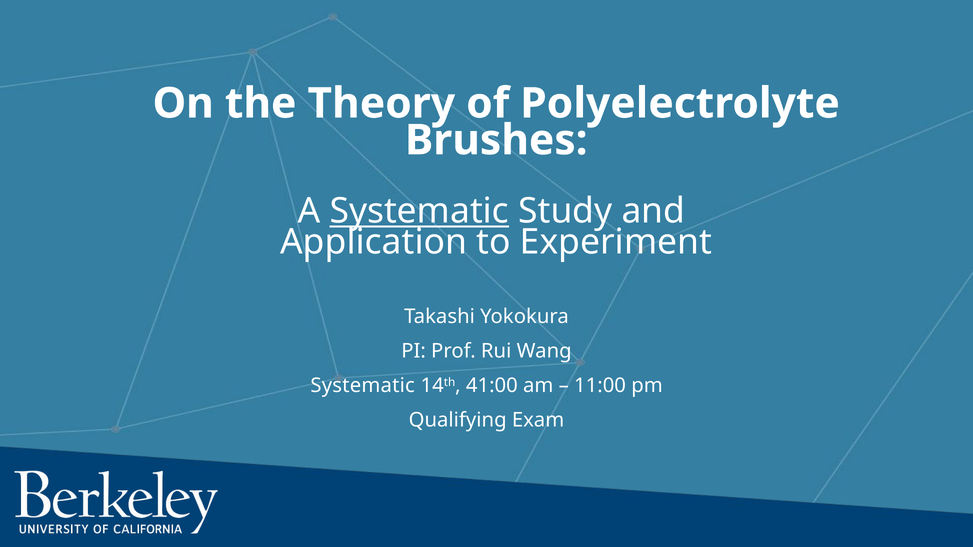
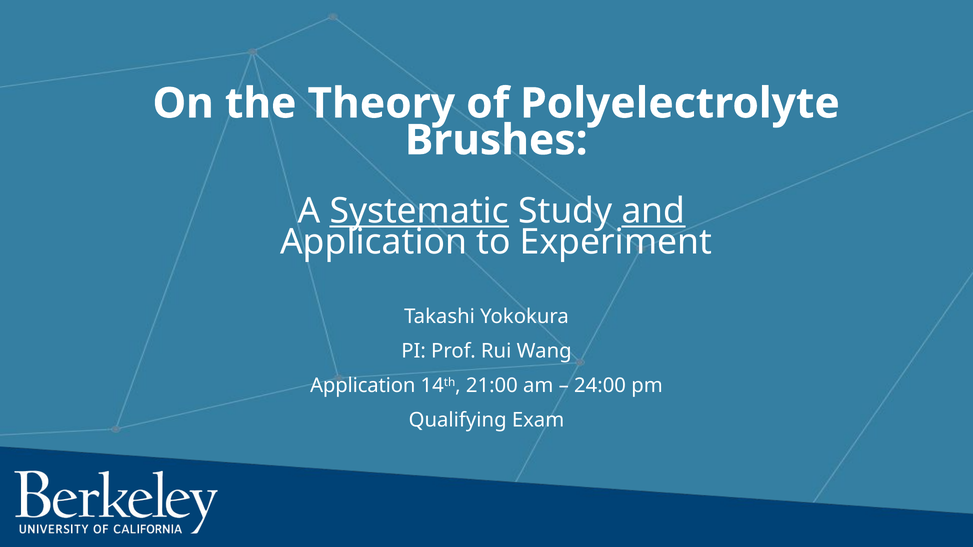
and underline: none -> present (653, 211)
Systematic: Systematic -> Application (363, 386)
41:00: 41:00 -> 21:00 (492, 386)
11:00: 11:00 -> 24:00 (600, 386)
